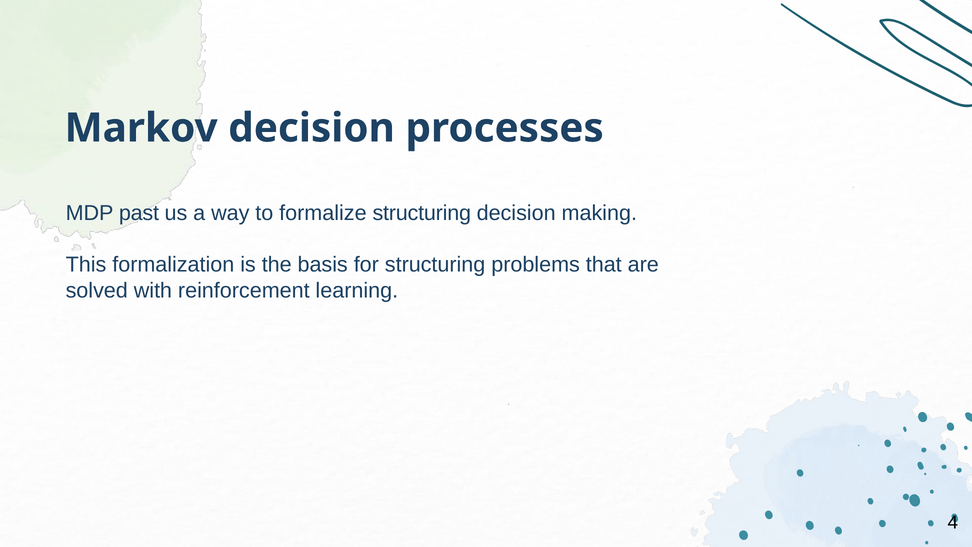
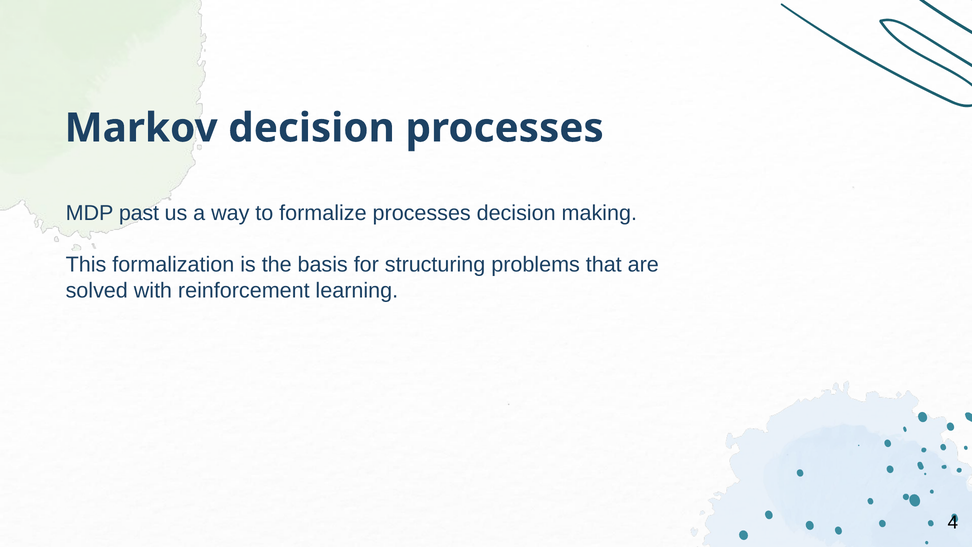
formalize structuring: structuring -> processes (422, 213)
